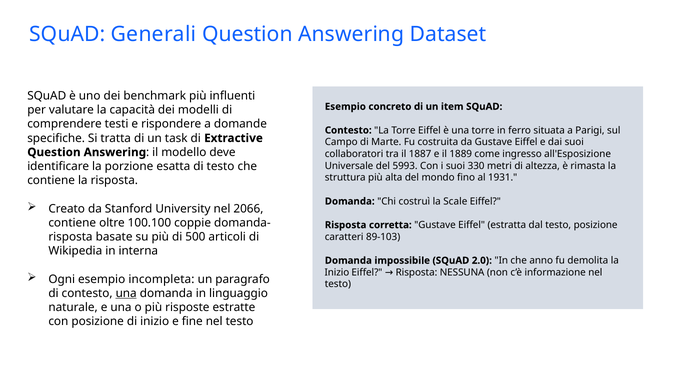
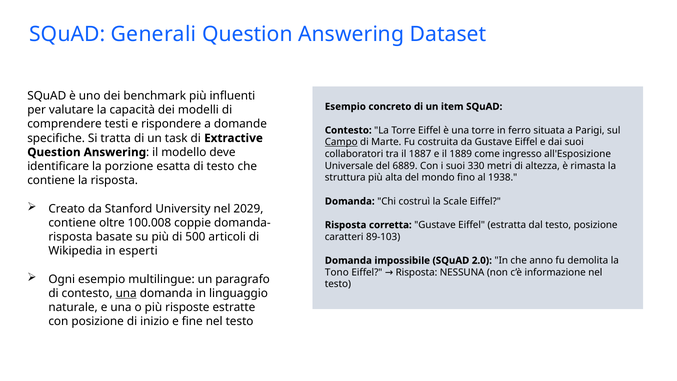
Campo underline: none -> present (341, 142)
5993: 5993 -> 6889 (405, 166)
1931: 1931 -> 1938 (503, 178)
2066: 2066 -> 2029 (248, 209)
100.100: 100.100 -> 100.008 (149, 223)
interna: interna -> esperti (138, 251)
Inizio: Inizio -> Tono (337, 272)
incompleta: incompleta -> multilingue (161, 279)
